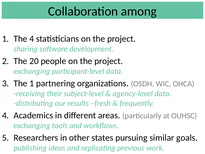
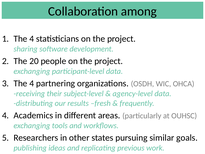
3 The 1: 1 -> 4 (32, 83)
